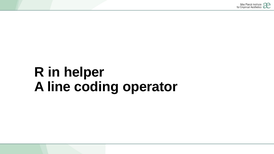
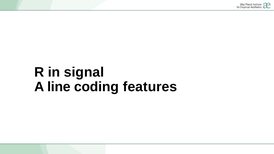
helper: helper -> signal (84, 72)
operator: operator -> features (150, 87)
